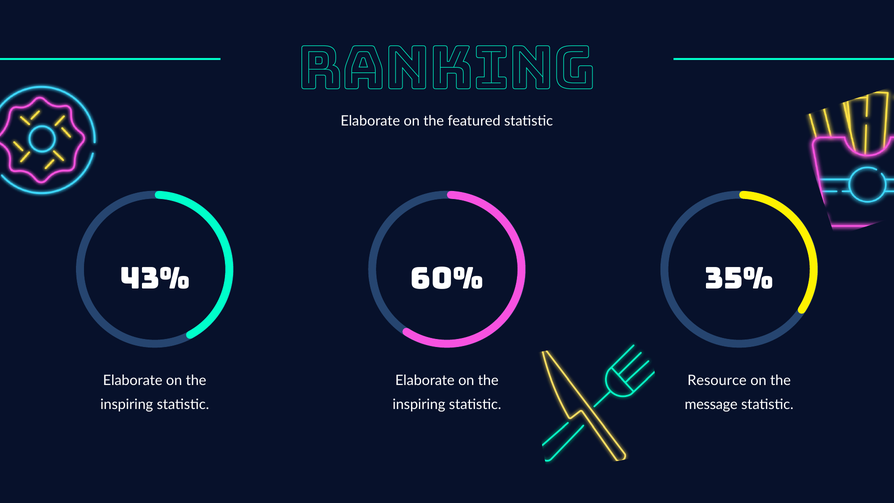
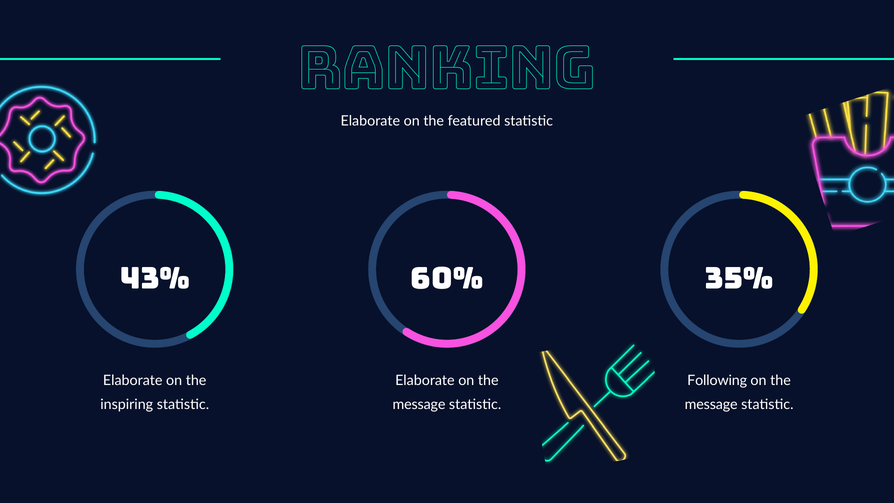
Resource: Resource -> Following (717, 380)
inspiring: inspiring -> message (419, 404)
